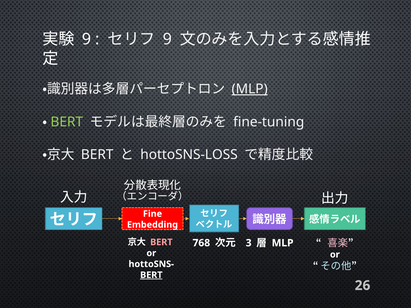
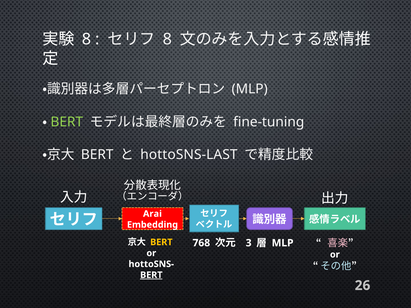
9: 9 -> 8 (86, 39)
9: 9 -> 8 (167, 39)
MLP underline: present -> none (250, 89)
hottoSNS-LOSS: hottoSNS-LOSS -> hottoSNS-LAST (189, 155)
Fine: Fine -> Arai (152, 214)
BERT colour: pink -> yellow (161, 242)
